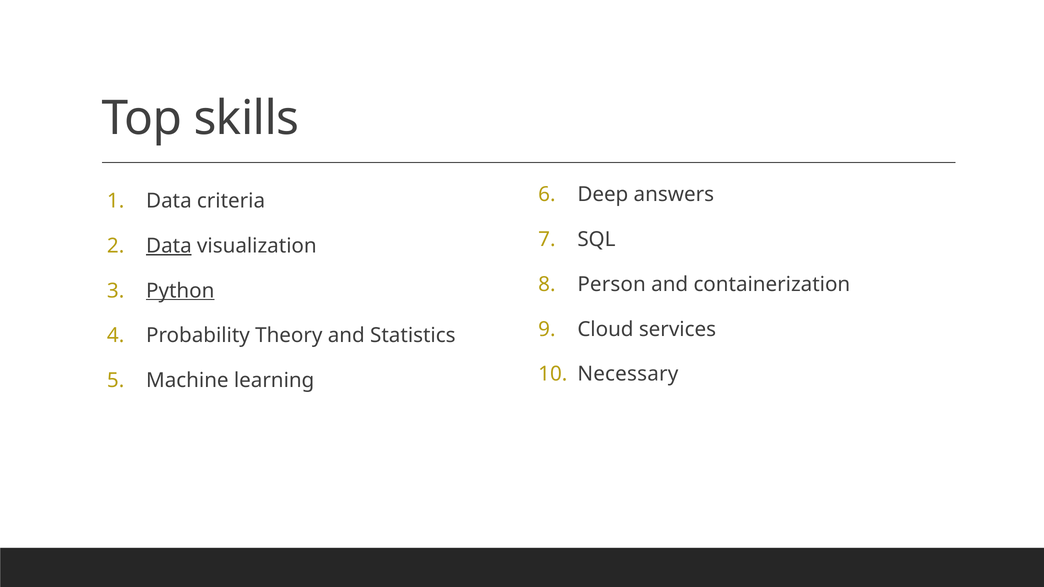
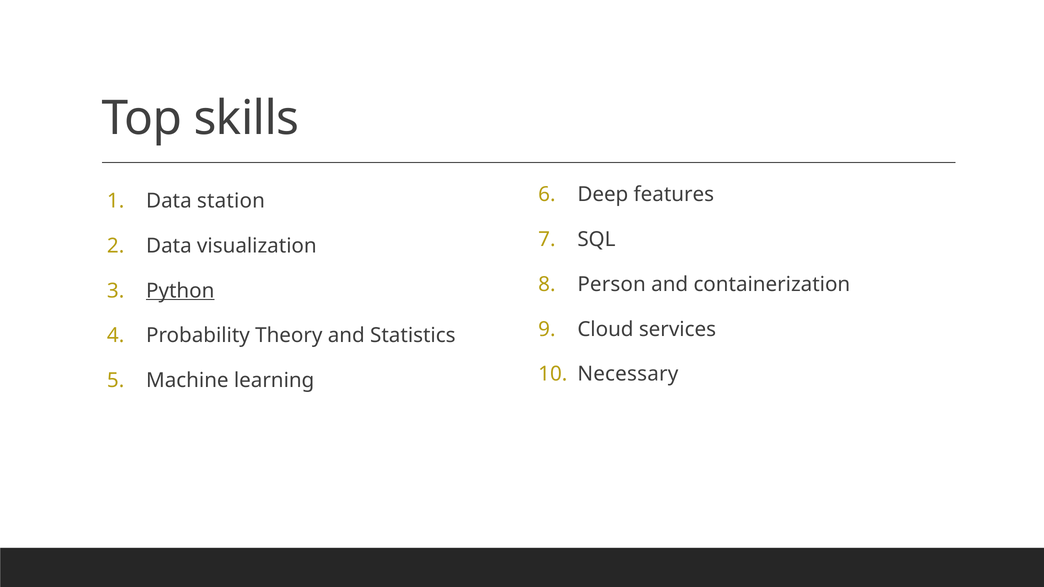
answers: answers -> features (674, 195)
criteria: criteria -> station (231, 201)
Data underline: present -> none (169, 246)
